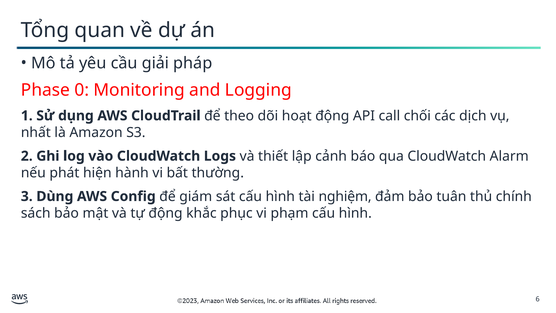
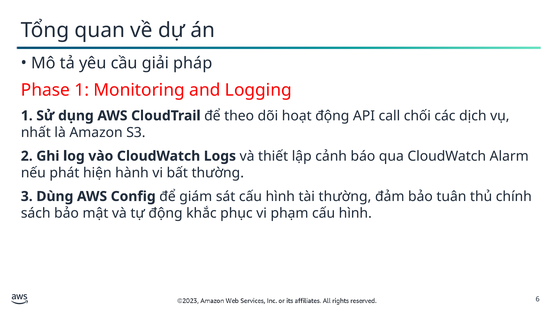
Phase 0: 0 -> 1 (82, 90)
tài nghiệm: nghiệm -> thường (345, 196)
